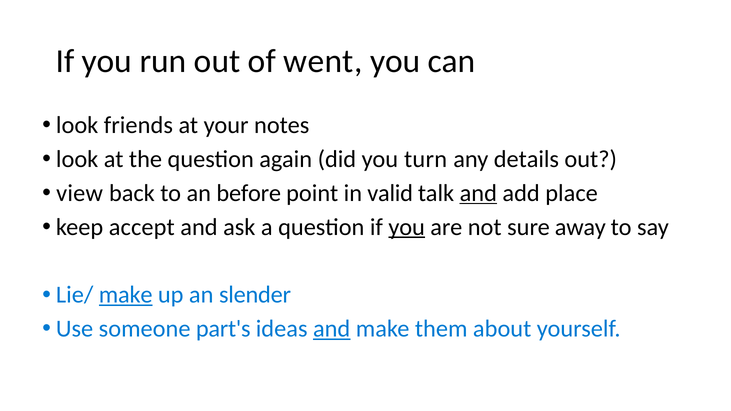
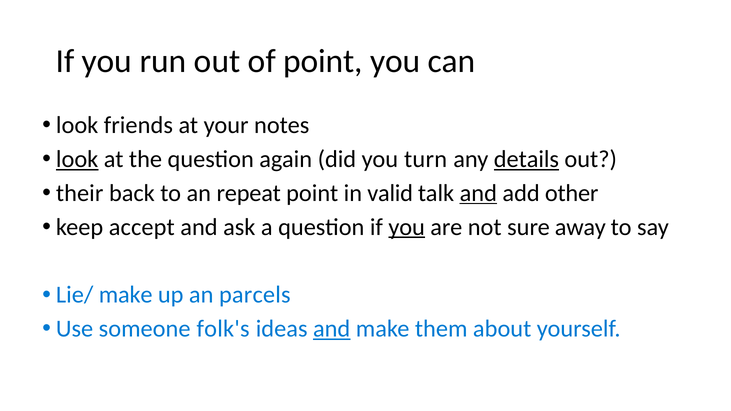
of went: went -> point (323, 61)
look underline: none -> present (77, 159)
details underline: none -> present (526, 159)
view: view -> their (80, 193)
before: before -> repeat (249, 193)
place: place -> other (572, 193)
make underline: present -> none (126, 295)
slender: slender -> parcels (255, 295)
part's: part's -> folk's (223, 329)
